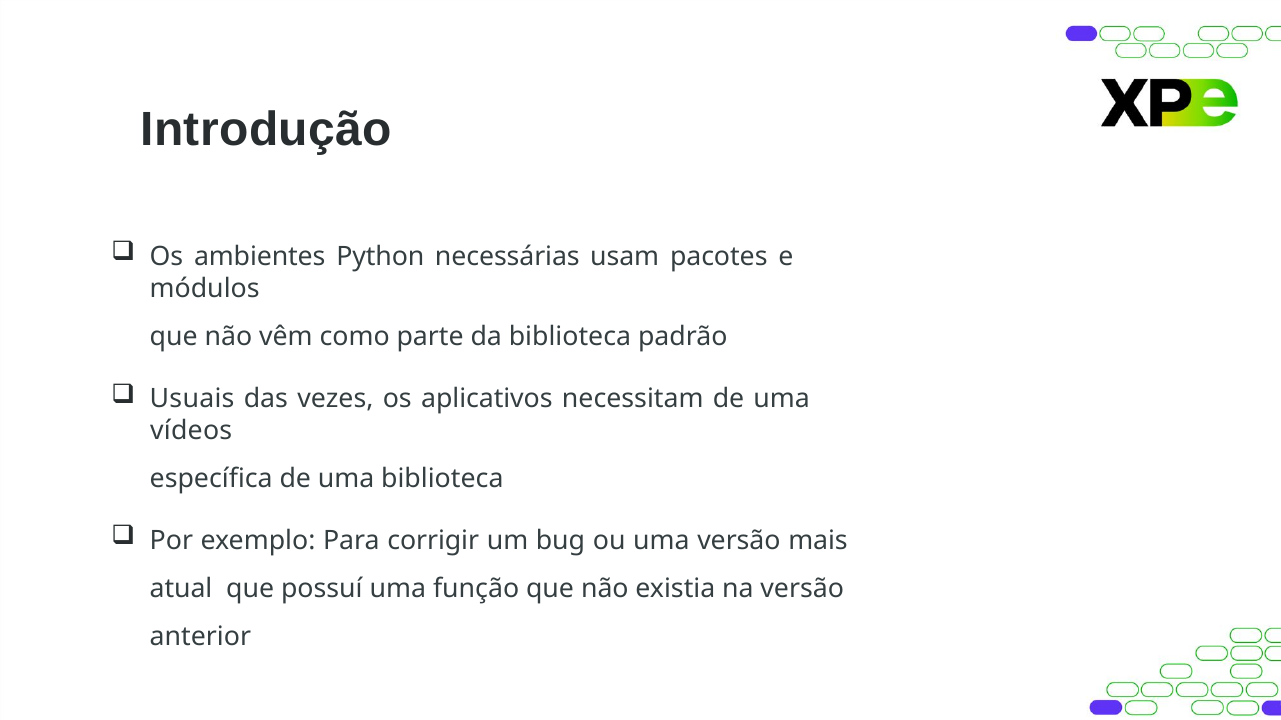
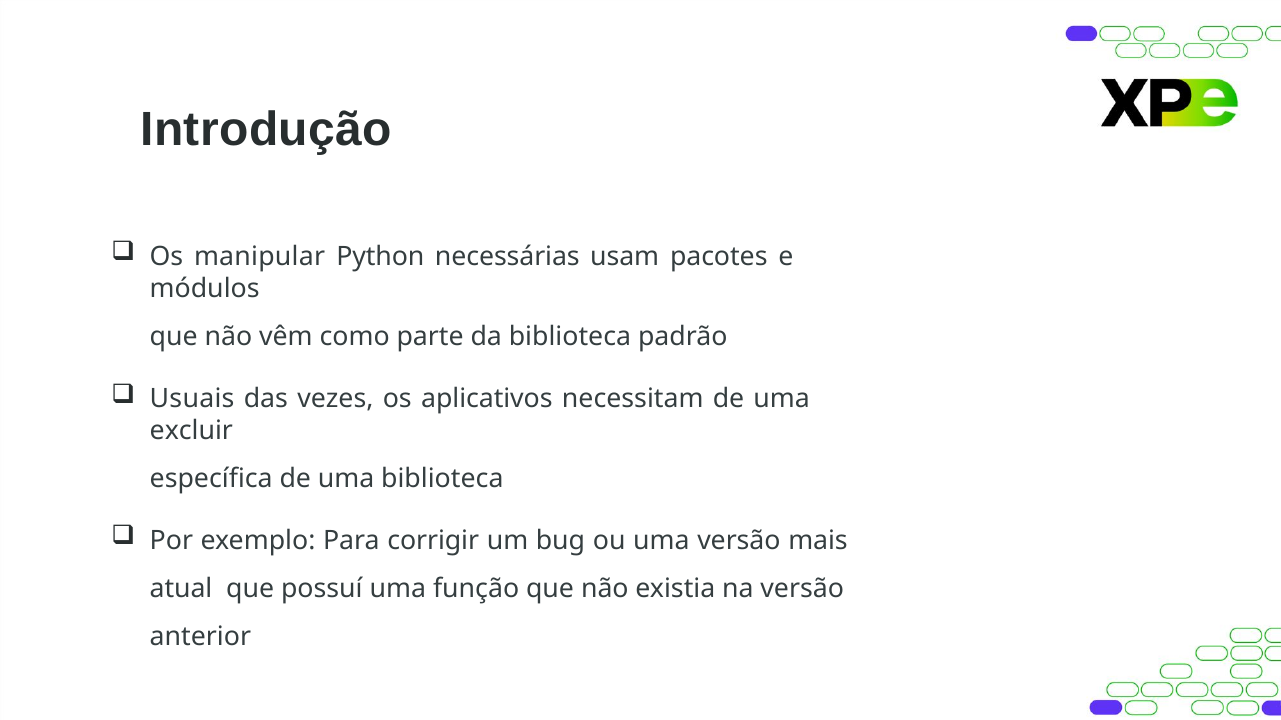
ambientes: ambientes -> manipular (260, 257)
vídeos: vídeos -> excluir (191, 431)
